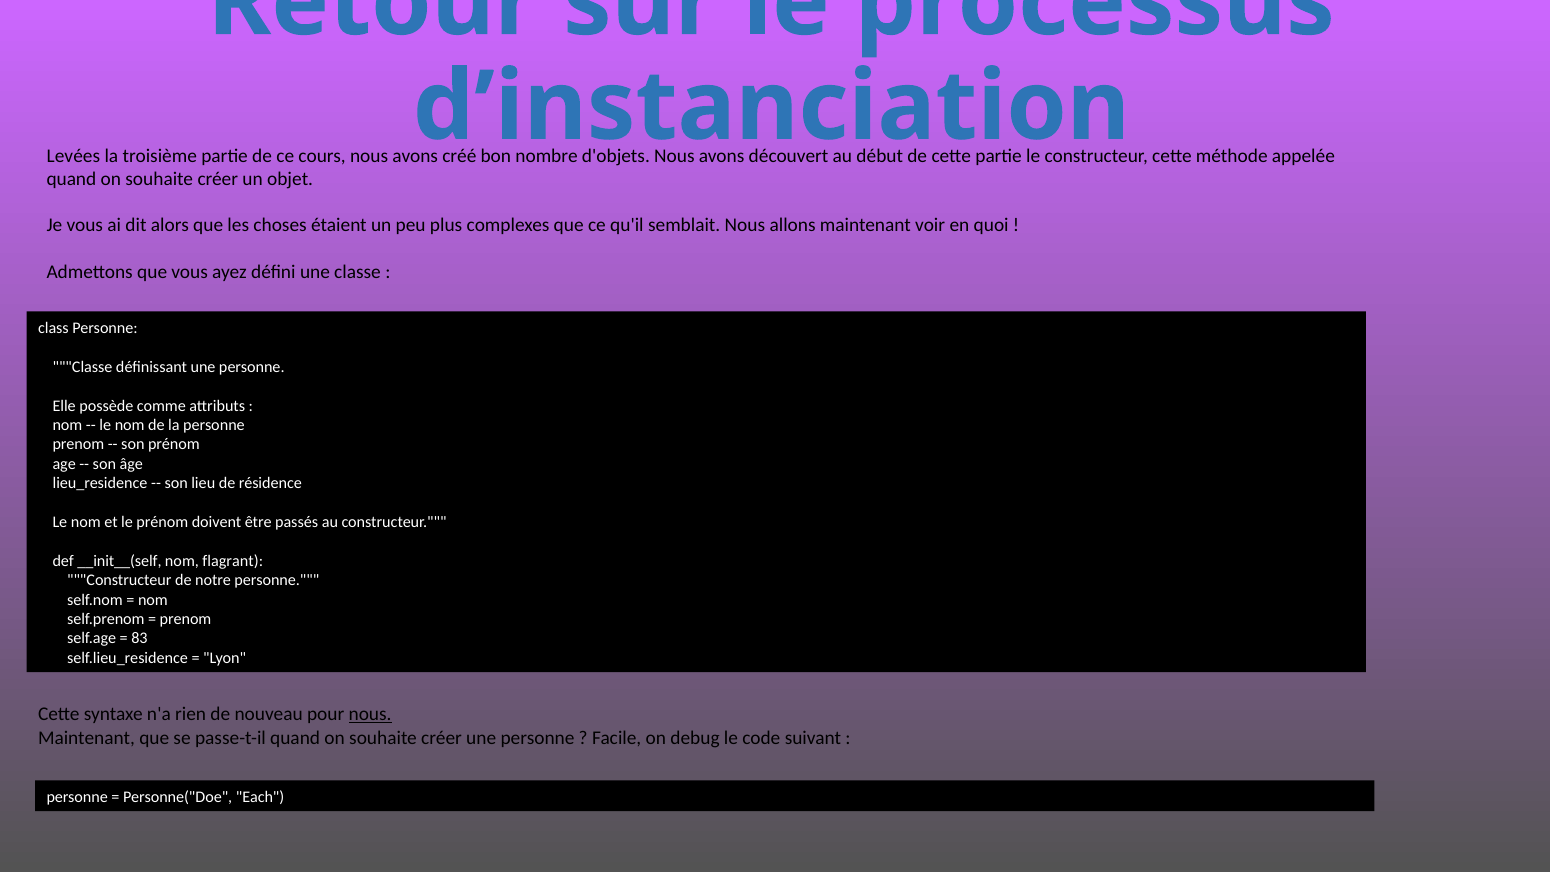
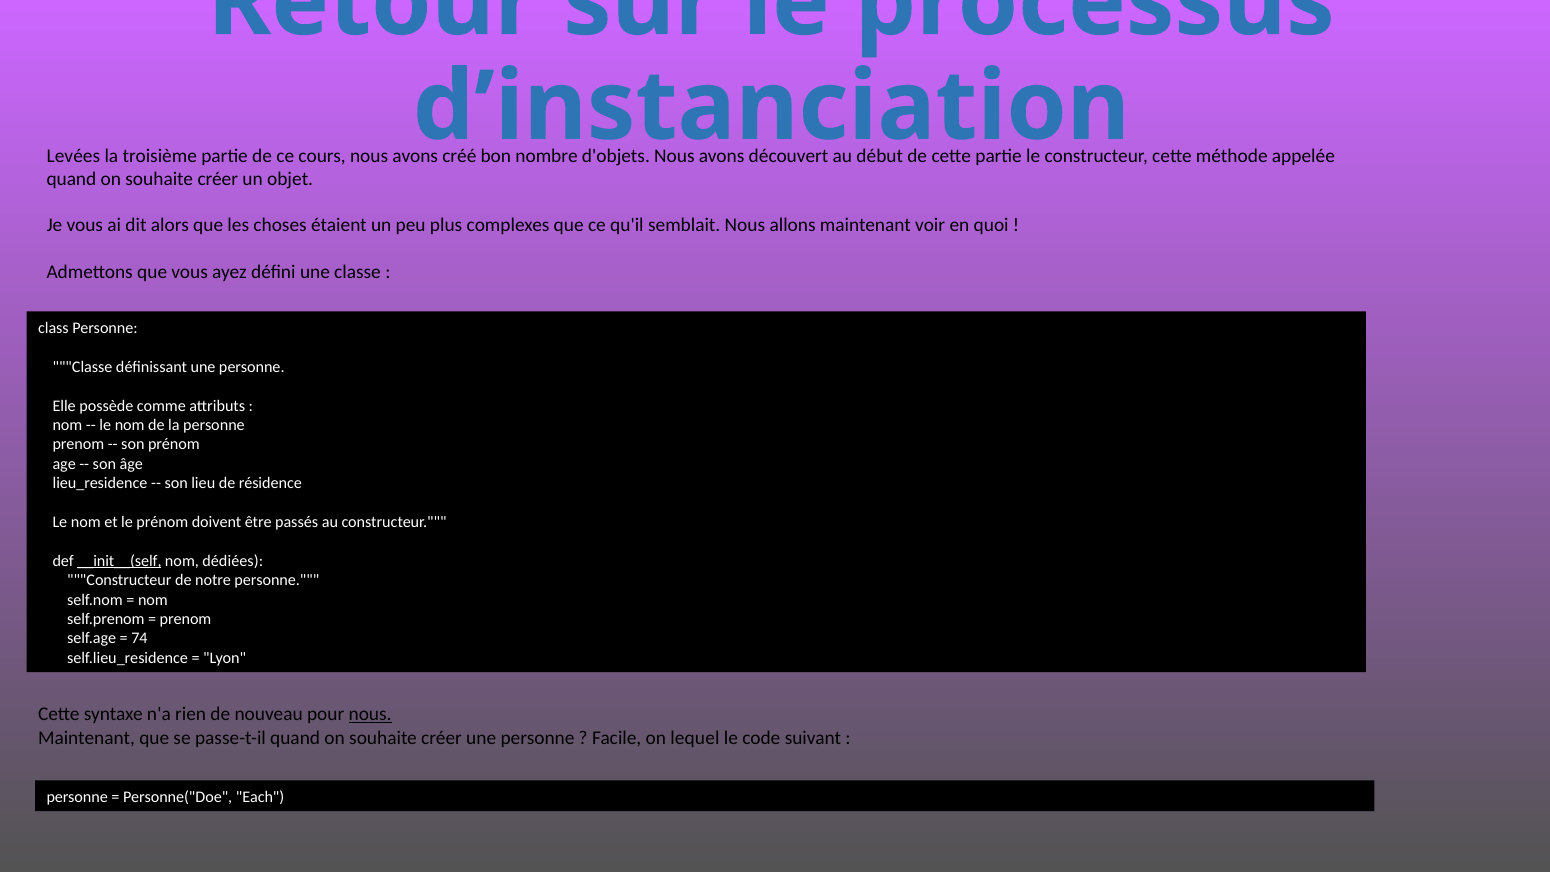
__init__(self underline: none -> present (119, 561)
flagrant: flagrant -> dédiées (233, 561)
83: 83 -> 74 (139, 638)
debug: debug -> lequel (695, 738)
